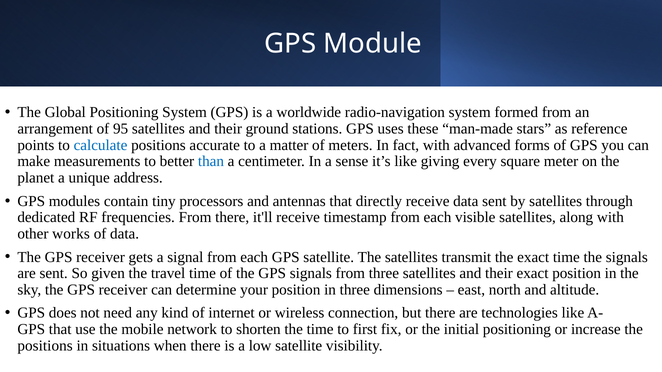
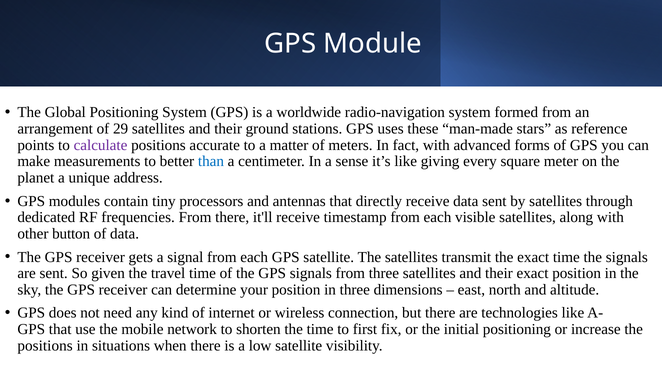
95: 95 -> 29 (121, 129)
calculate colour: blue -> purple (101, 145)
works: works -> button (71, 234)
